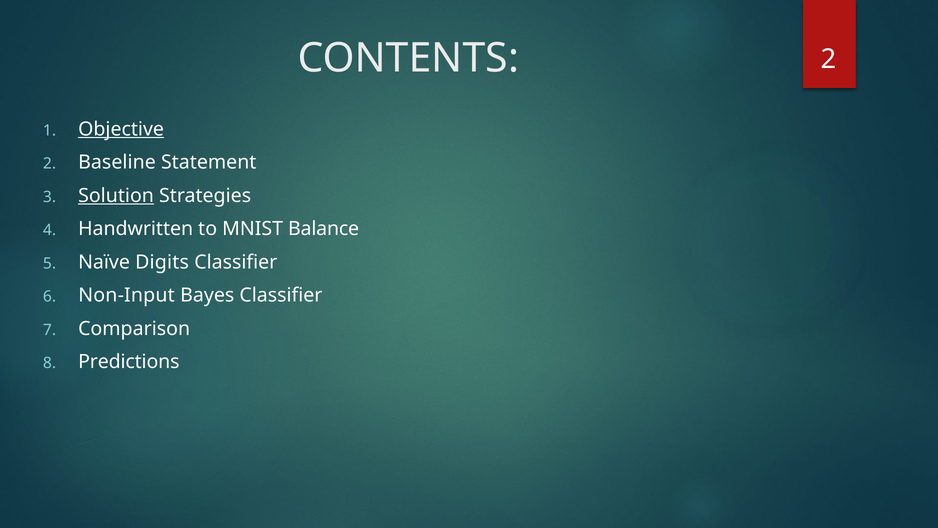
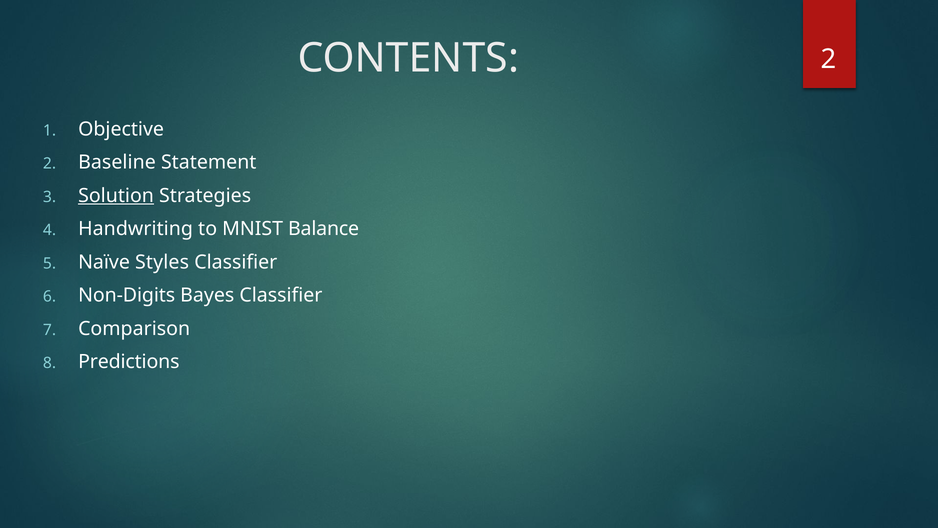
Objective underline: present -> none (121, 129)
Handwritten: Handwritten -> Handwriting (136, 229)
Digits: Digits -> Styles (162, 262)
Non-Input: Non-Input -> Non-Digits (127, 295)
